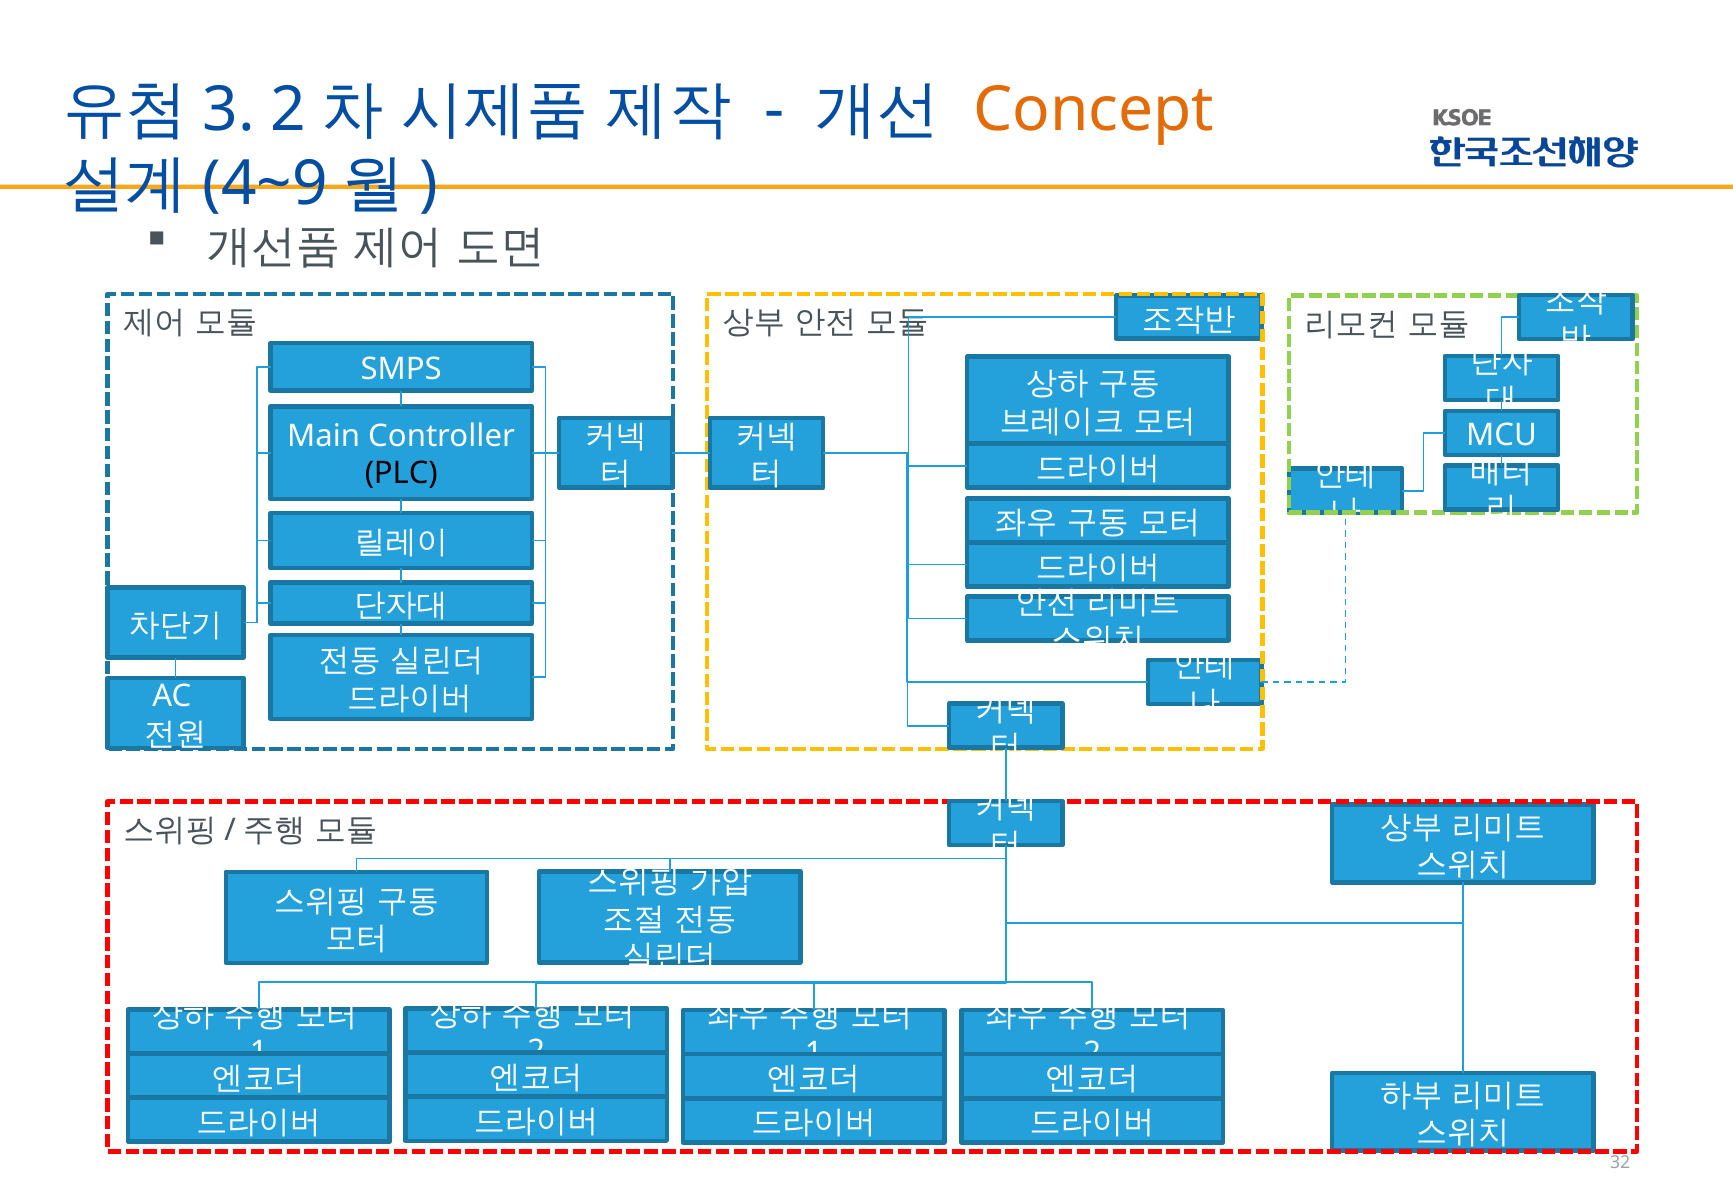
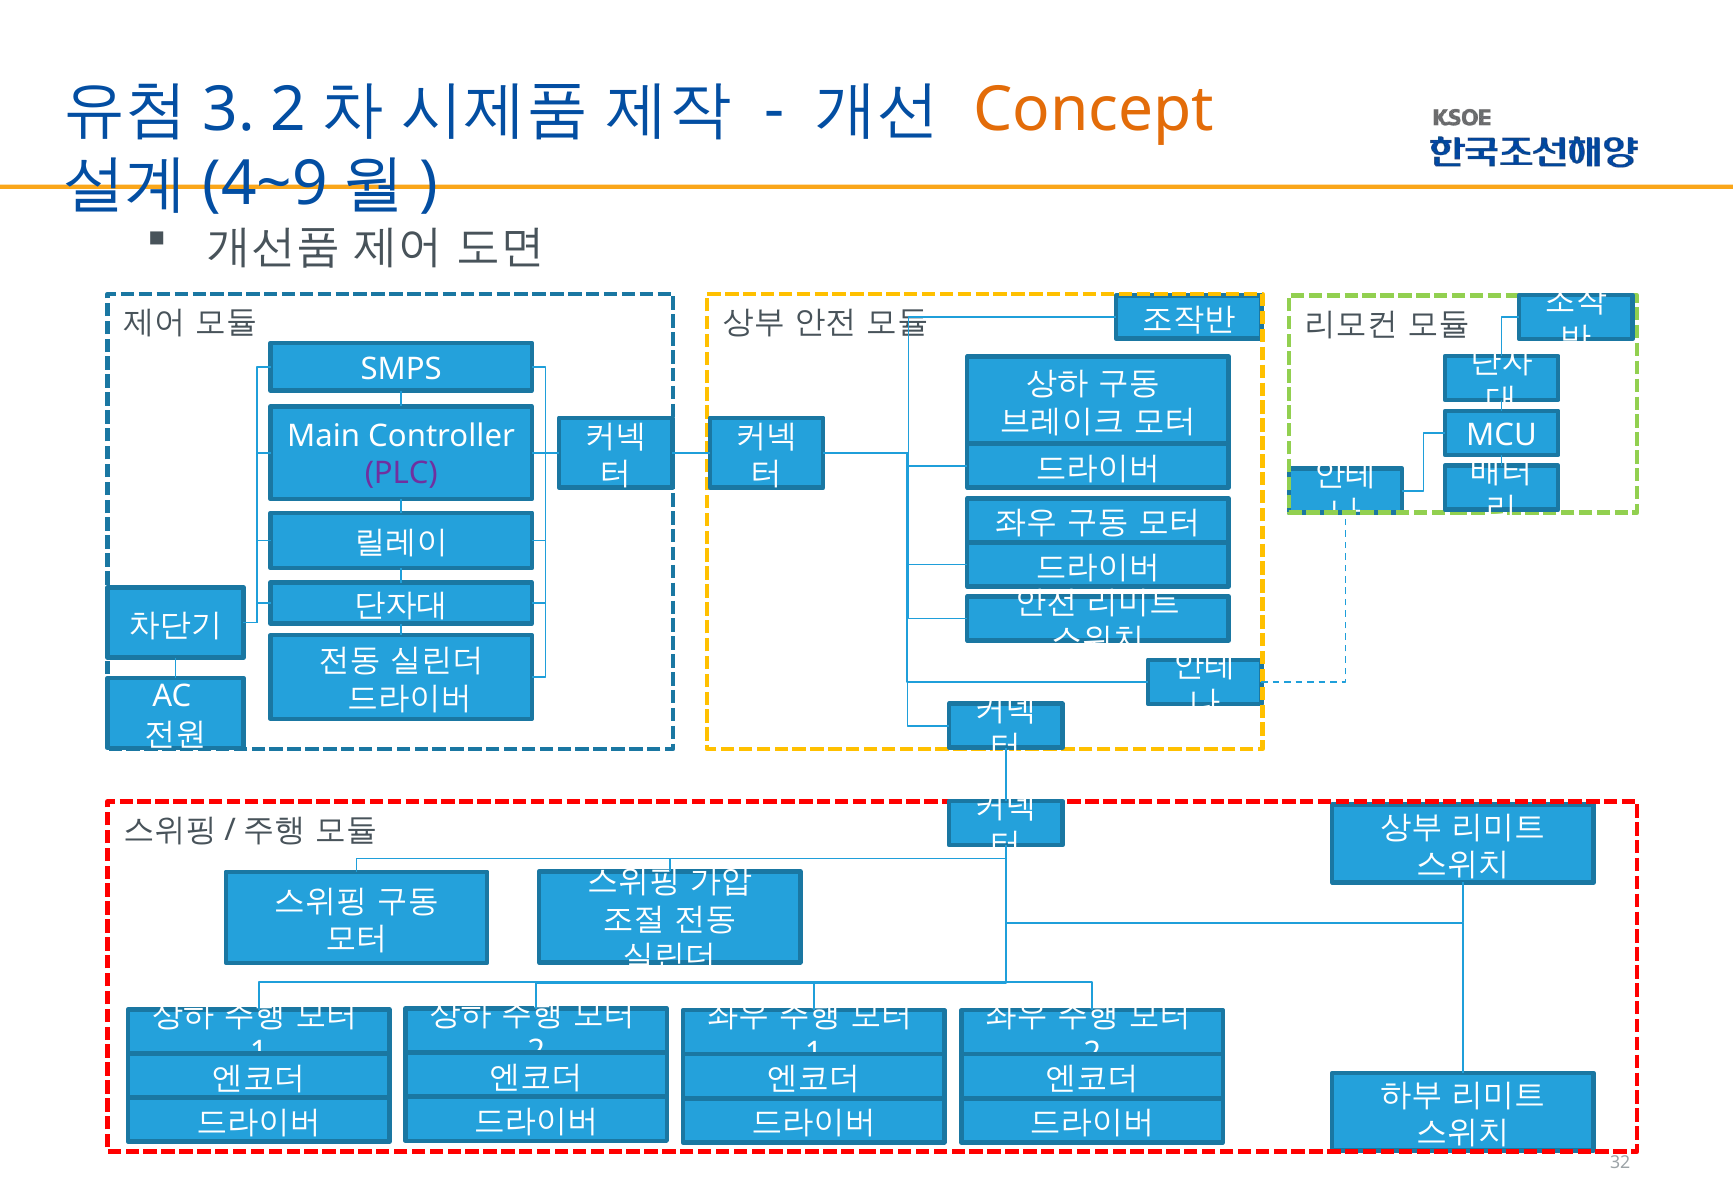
PLC colour: black -> purple (401, 473)
